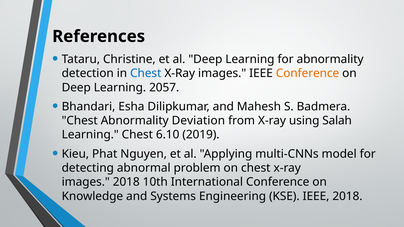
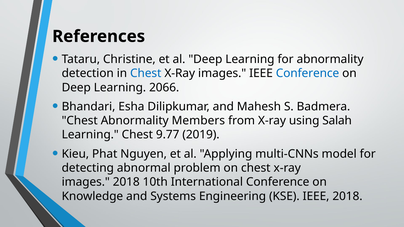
Conference colour: orange -> blue (308, 73)
2057: 2057 -> 2066 (164, 88)
Deviation: Deviation -> Members (198, 121)
6.10: 6.10 -> 9.77 (168, 135)
